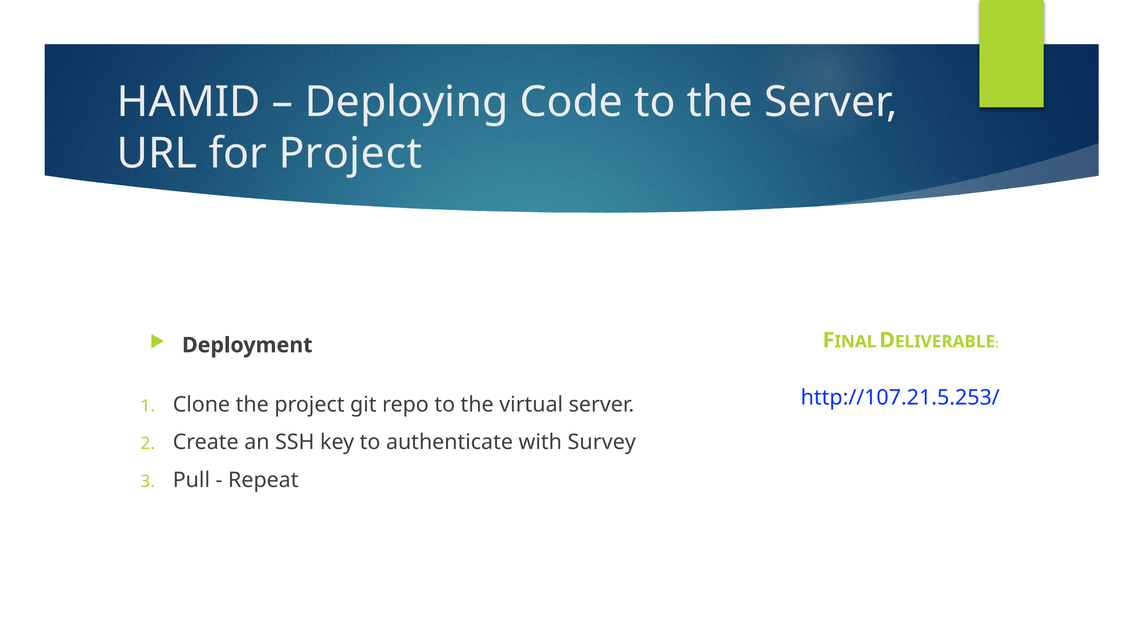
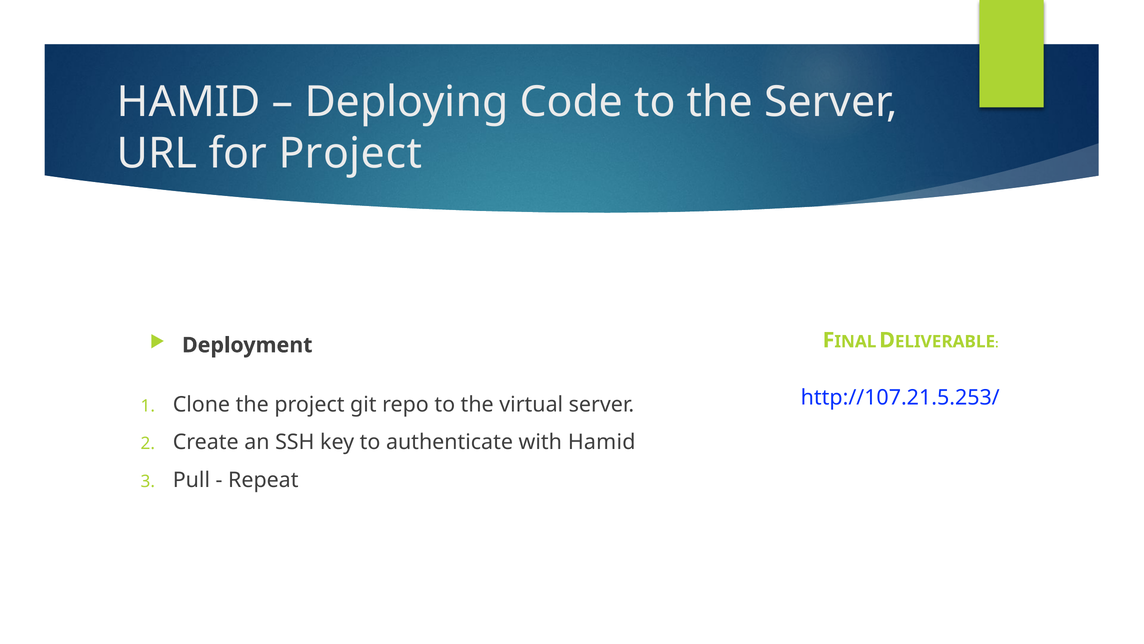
with Survey: Survey -> Hamid (602, 442)
